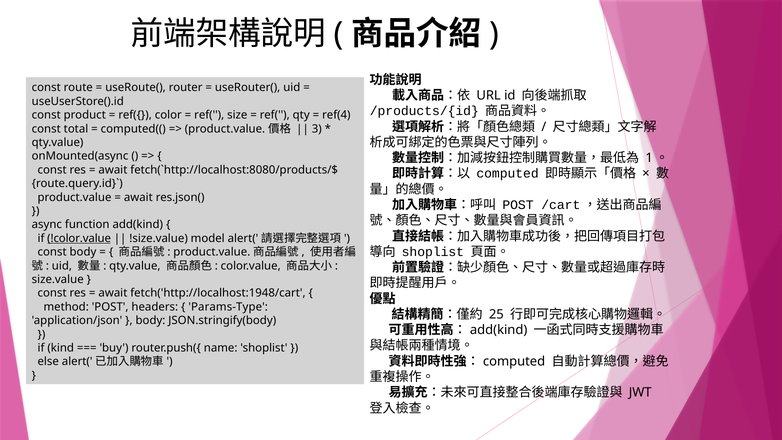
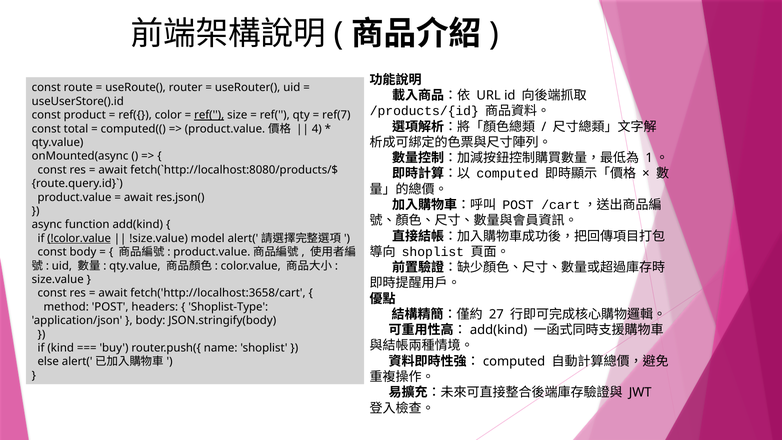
ref( underline: none -> present (209, 115)
ref(4: ref(4 -> ref(7 (336, 115)
3: 3 -> 4 (317, 129)
fetch('http://localhost:1948/cart: fetch('http://localhost:1948/cart -> fetch('http://localhost:3658/cart (218, 293)
Params-Type: Params-Type -> Shoplist-Type (228, 307)
25: 25 -> 27 (496, 314)
